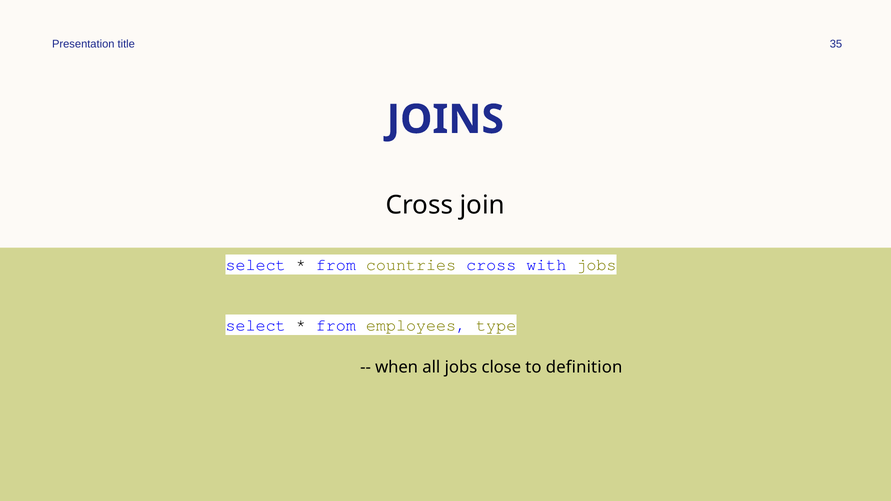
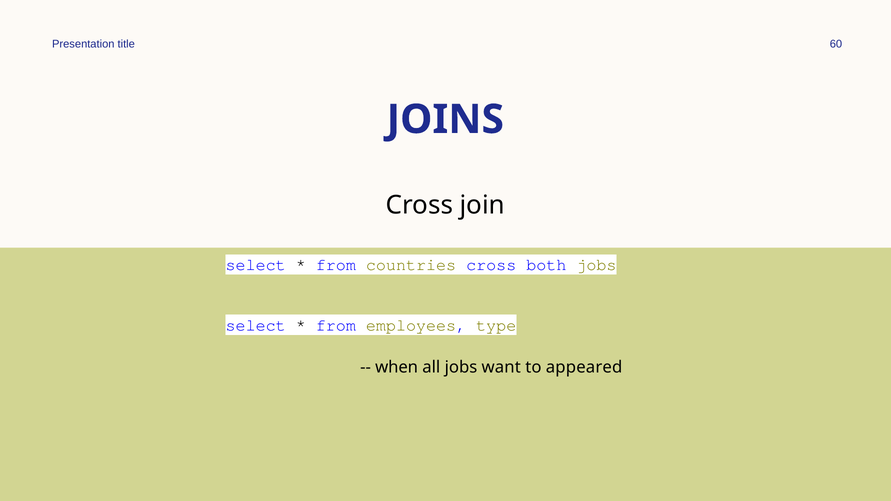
35: 35 -> 60 (836, 44)
with: with -> both (546, 265)
close: close -> want (501, 367)
definition: definition -> appeared (584, 367)
